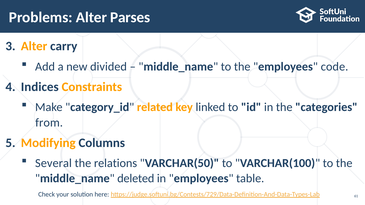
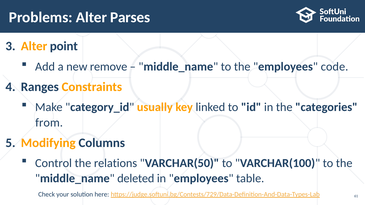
carry: carry -> point (64, 46)
divided: divided -> remove (109, 67)
Indices: Indices -> Ranges (40, 87)
related: related -> usually (155, 107)
Several: Several -> Control (54, 163)
